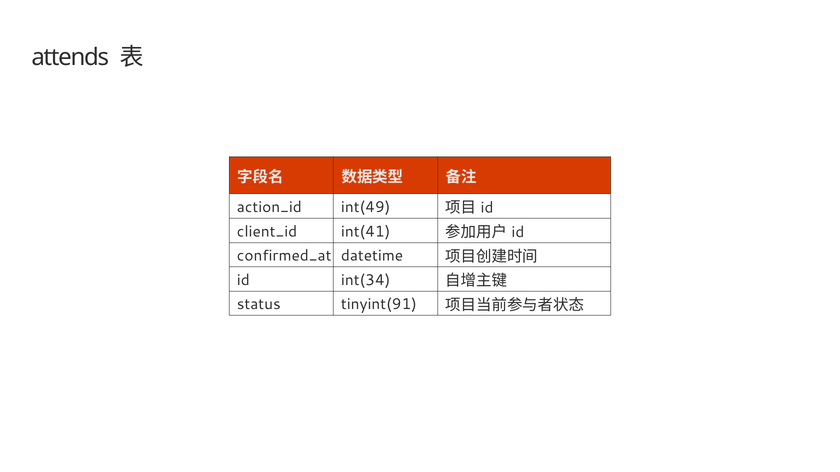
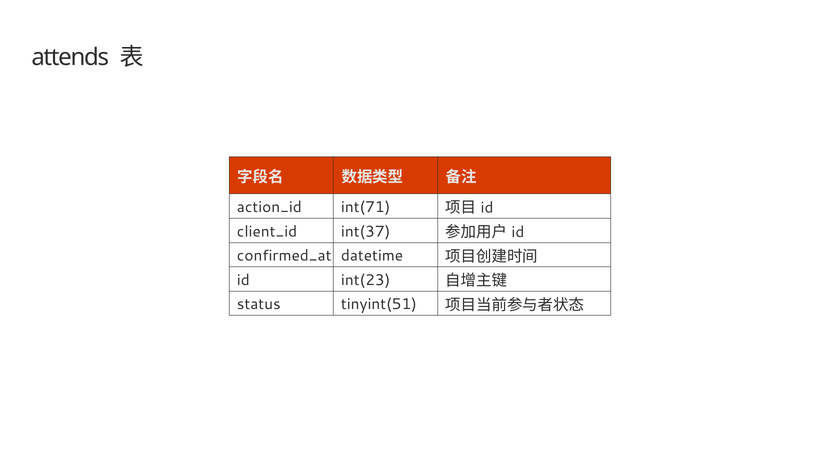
int(49: int(49 -> int(71 (366, 207)
int(41: int(41 -> int(37 (366, 232)
int(34: int(34 -> int(23 (366, 280)
tinyint(91: tinyint(91 -> tinyint(51 (379, 305)
